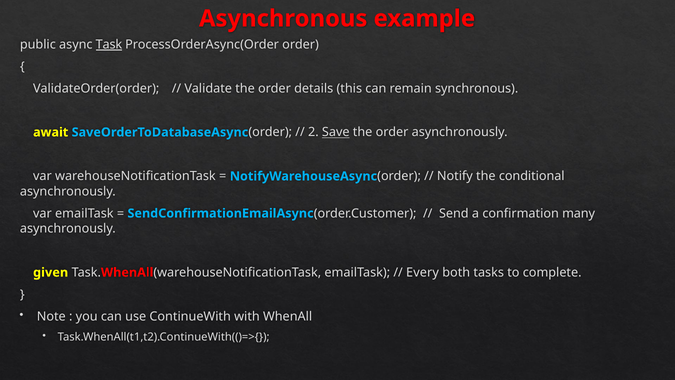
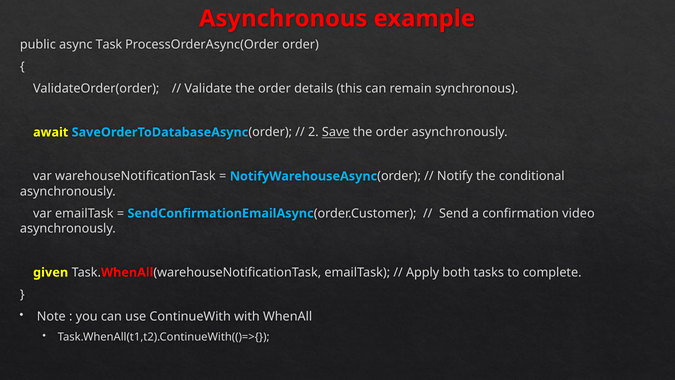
Task underline: present -> none (109, 44)
many: many -> video (578, 213)
Every: Every -> Apply (423, 272)
